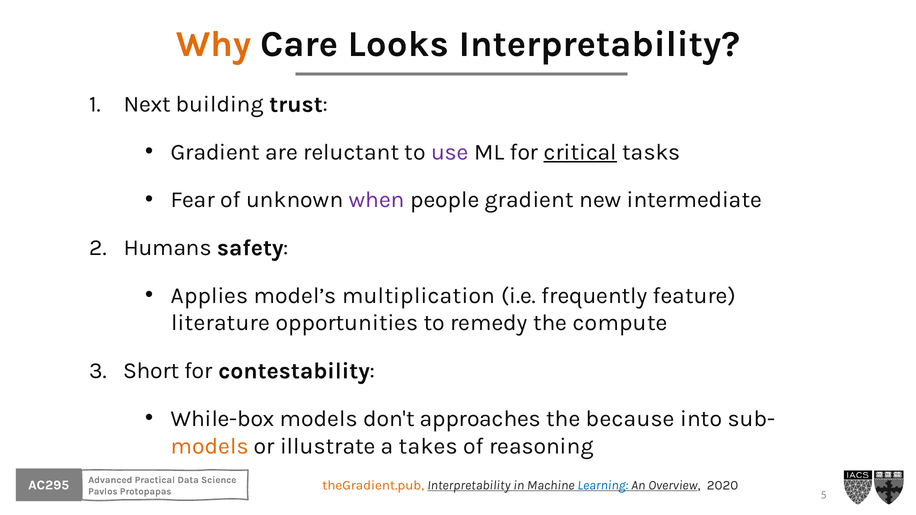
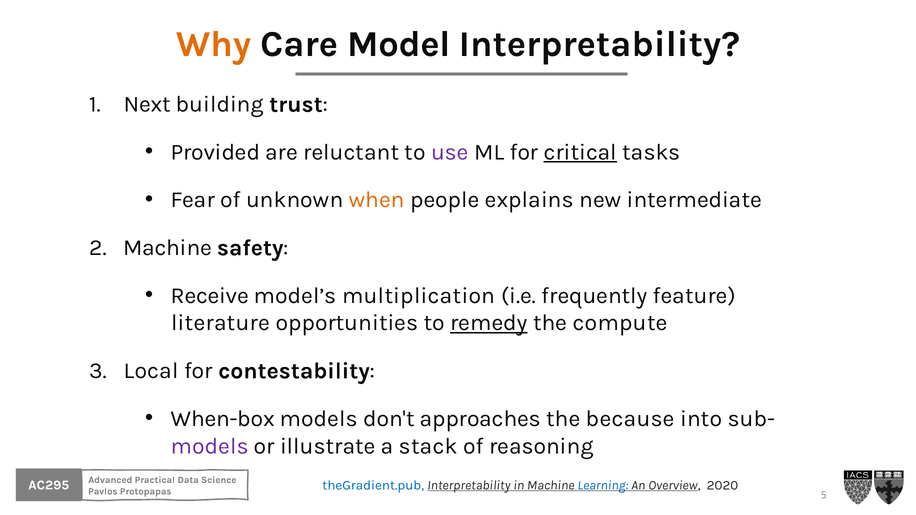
Looks: Looks -> Model (399, 44)
Gradient: Gradient -> Provided (215, 152)
when colour: purple -> orange (377, 200)
people gradient: gradient -> explains (529, 200)
Humans: Humans -> Machine (168, 248)
Applies: Applies -> Receive (210, 296)
remedy underline: none -> present (489, 323)
Short: Short -> Local (151, 371)
While-box: While-box -> When-box (223, 419)
models colour: orange -> purple (210, 446)
takes: takes -> stack (428, 446)
theGradient.pub colour: orange -> blue (373, 486)
